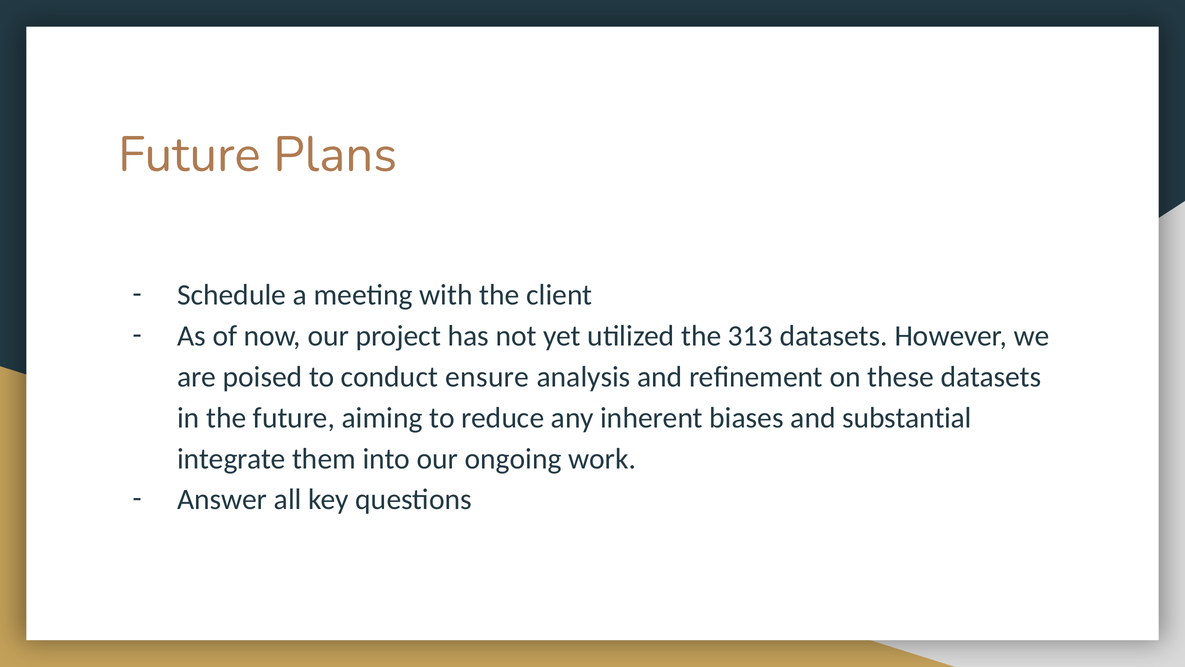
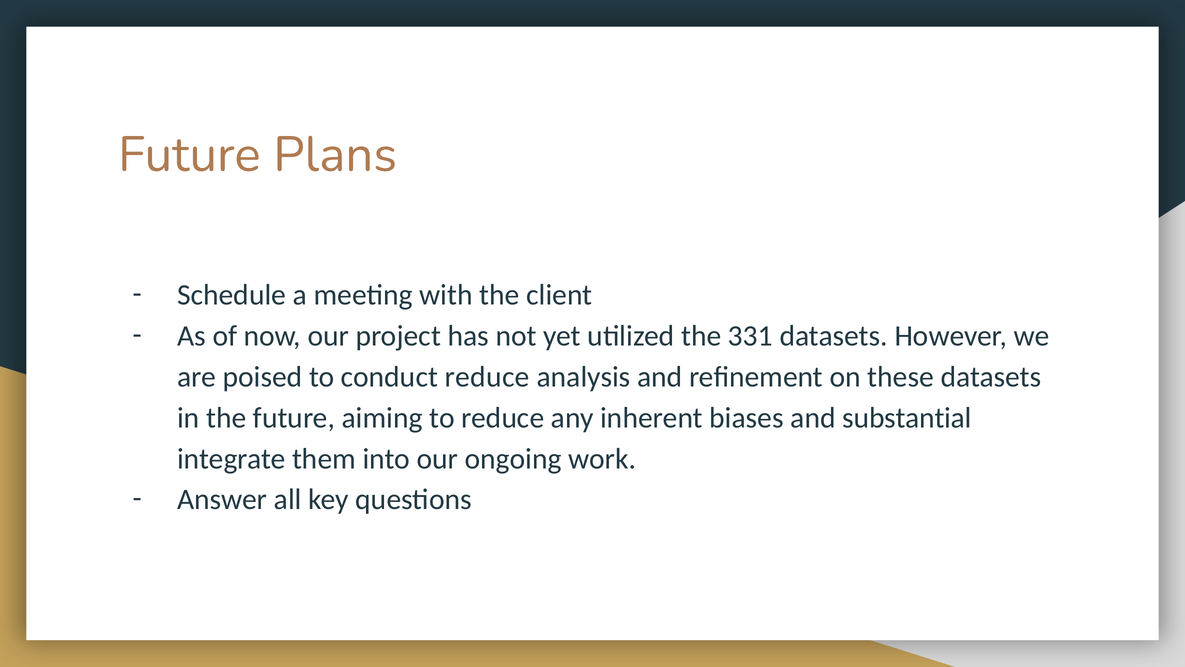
313: 313 -> 331 (750, 336)
conduct ensure: ensure -> reduce (487, 377)
